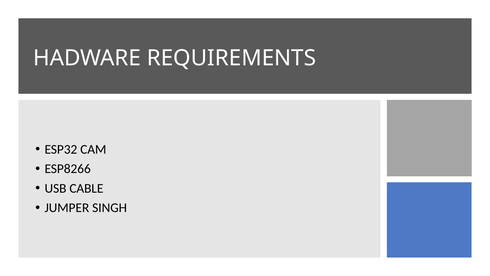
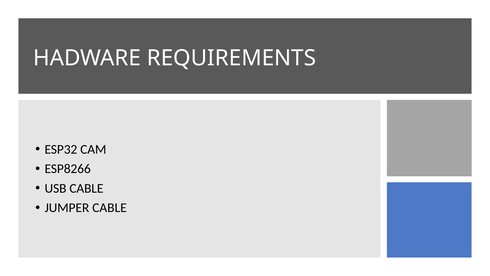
JUMPER SINGH: SINGH -> CABLE (110, 208)
